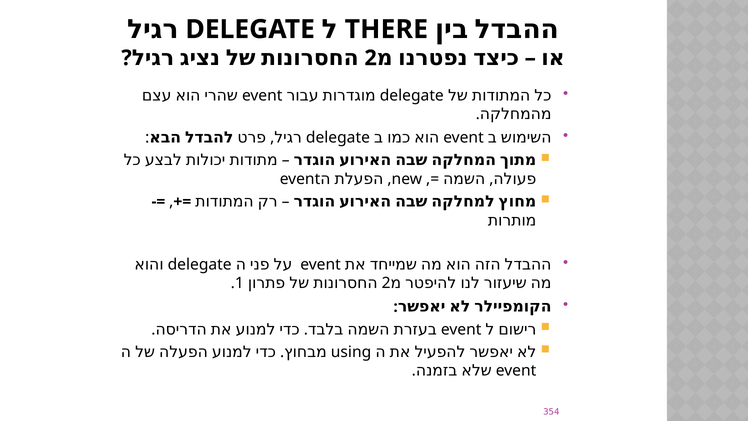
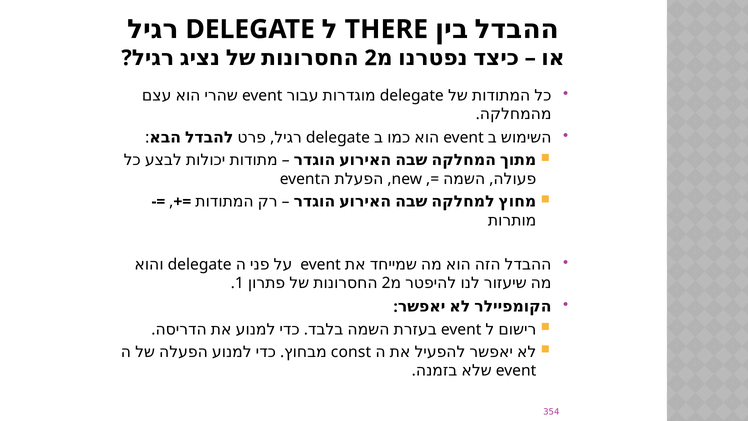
using: using -> const (351, 352)
